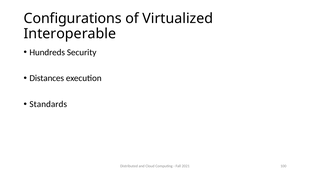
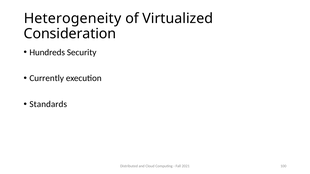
Configurations: Configurations -> Heterogeneity (73, 18)
Interoperable: Interoperable -> Consideration (70, 34)
Distances: Distances -> Currently (47, 78)
